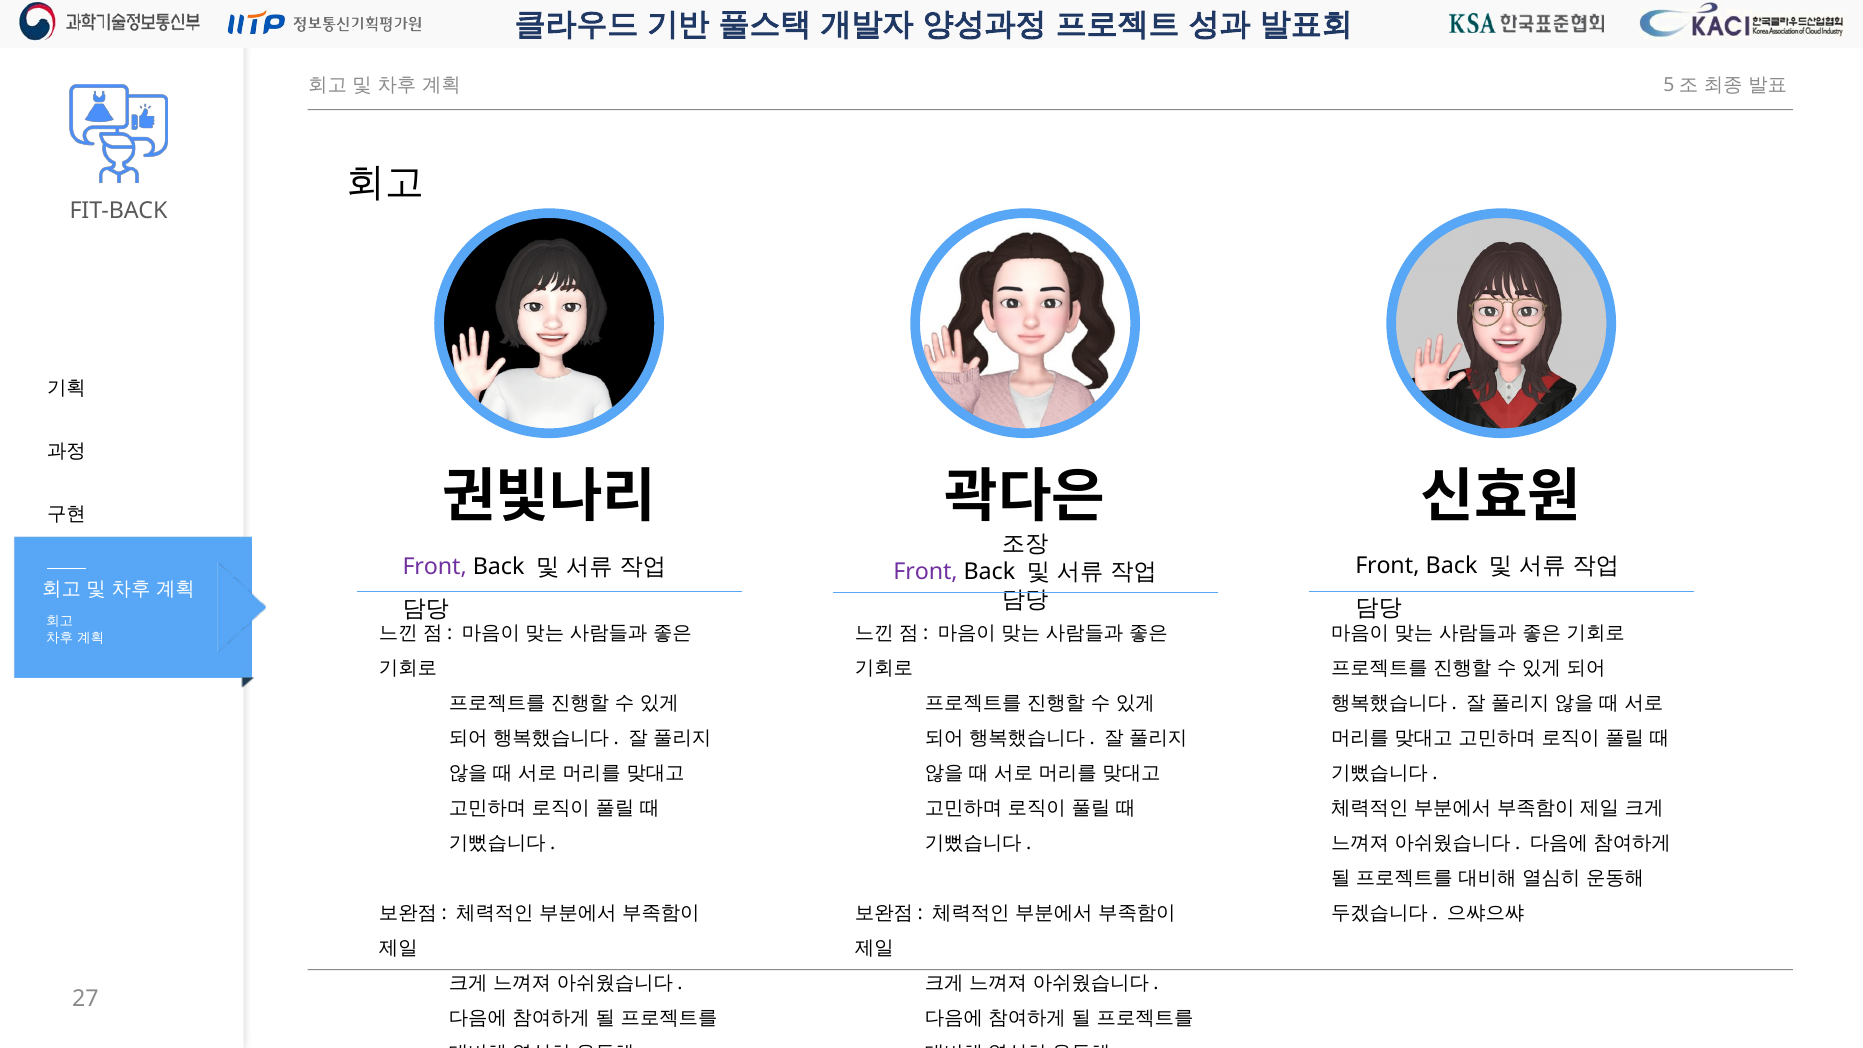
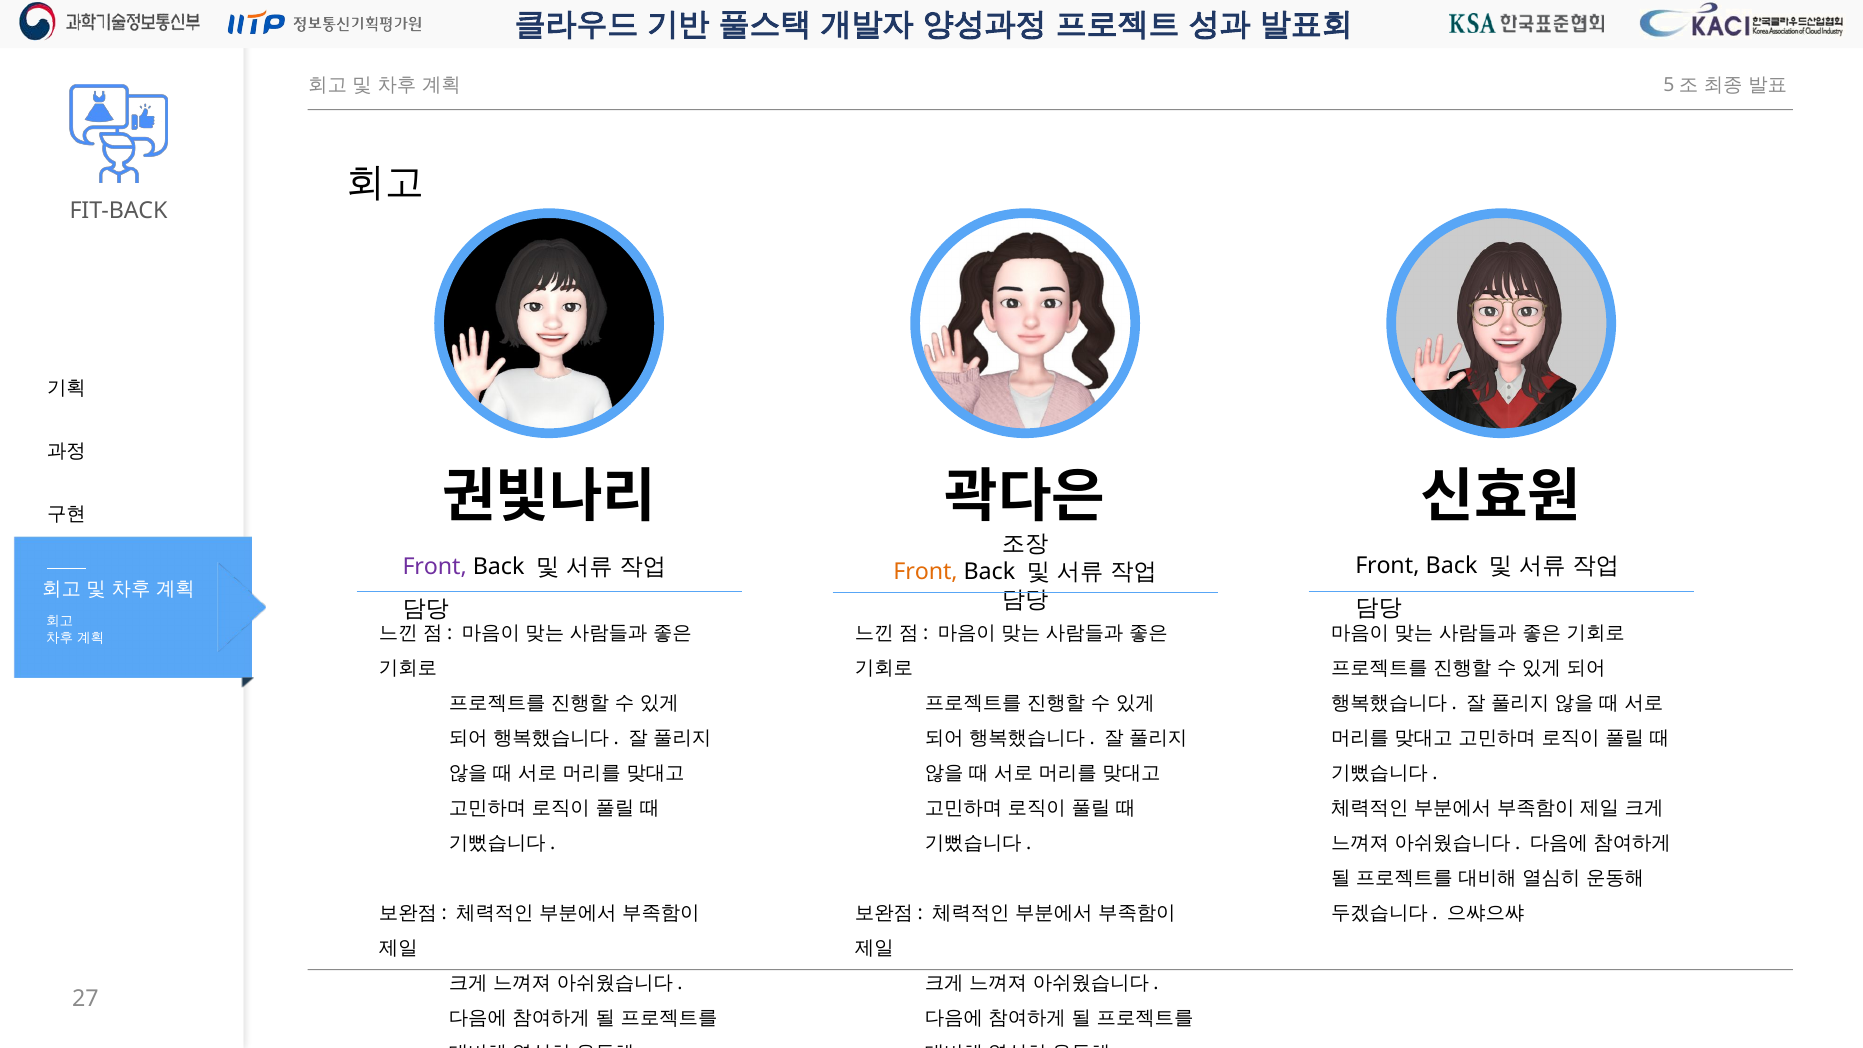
Front colour: purple -> orange (925, 572)
